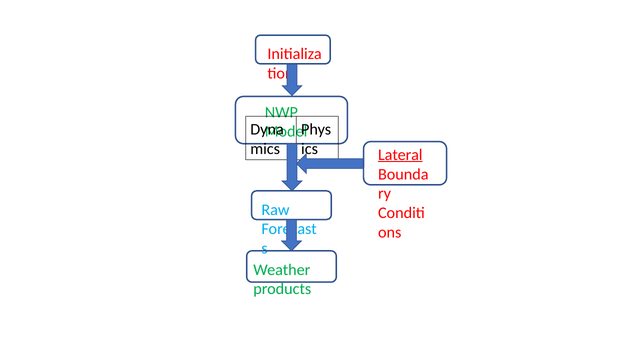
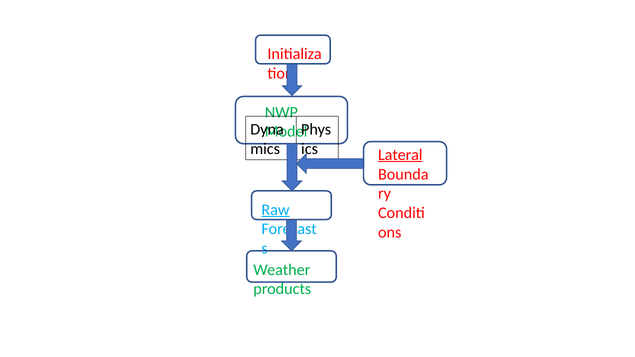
Raw underline: none -> present (275, 210)
